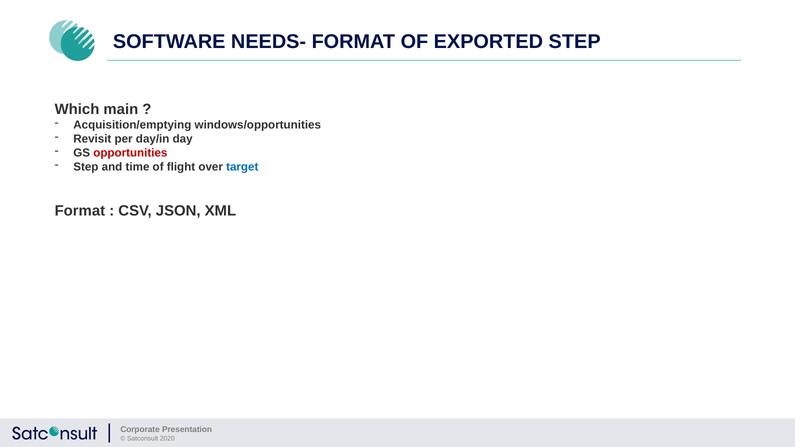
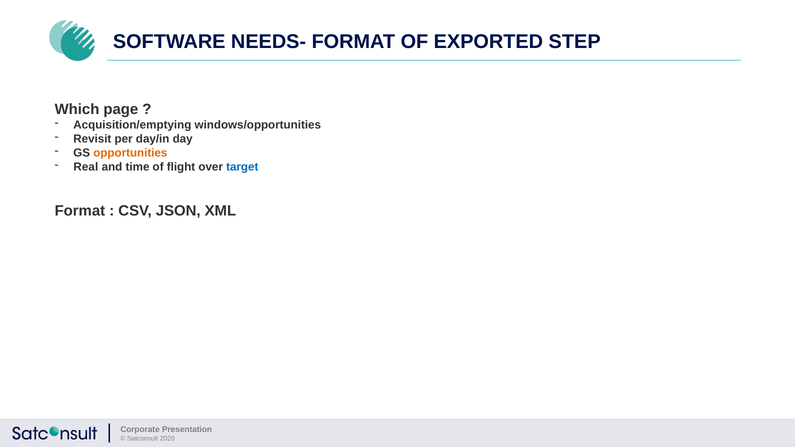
main: main -> page (121, 109)
opportunities colour: red -> orange (130, 153)
Step: Step -> Real (86, 167)
